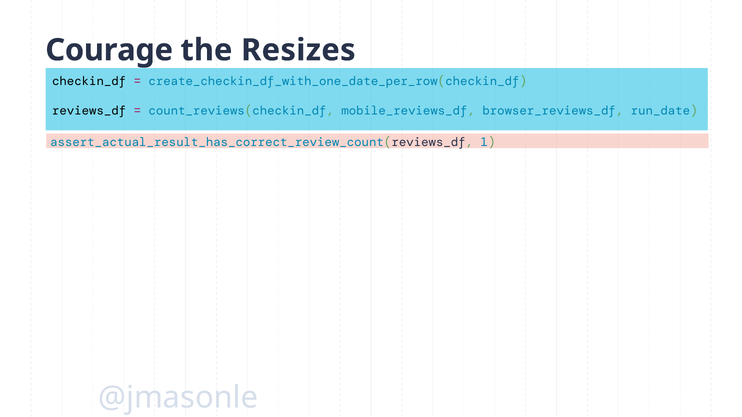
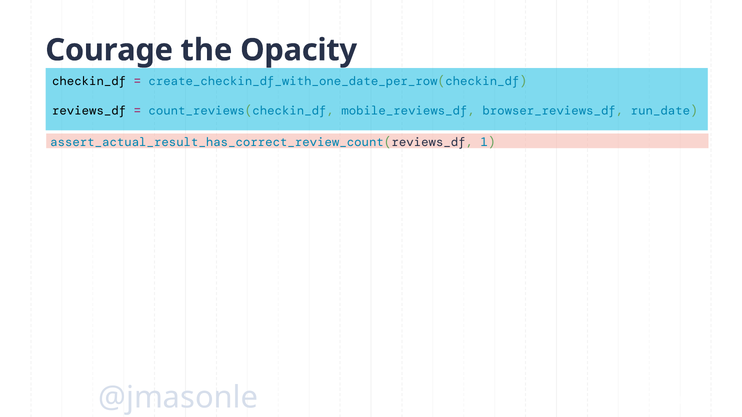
Resizes: Resizes -> Opacity (299, 50)
